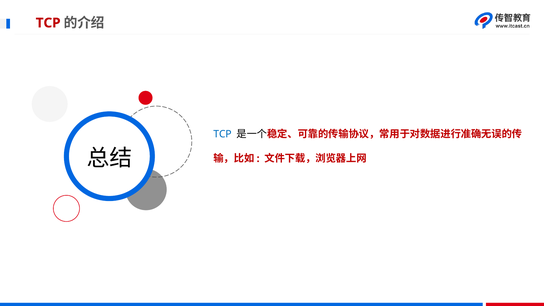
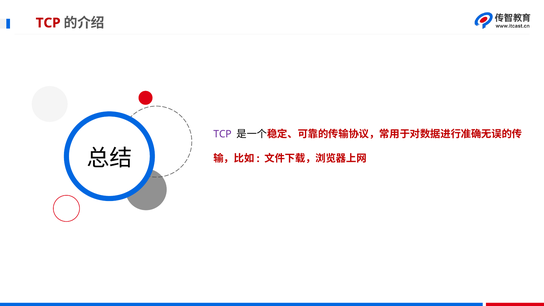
TCP colour: blue -> purple (222, 134)
